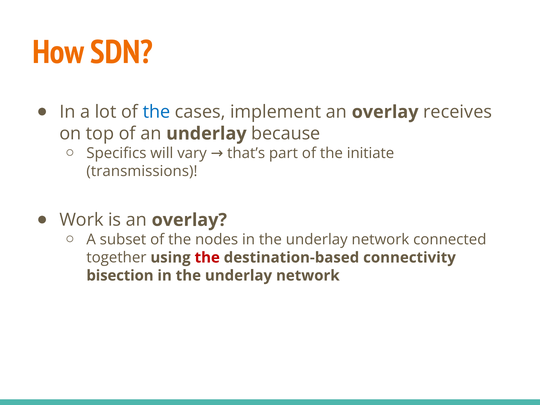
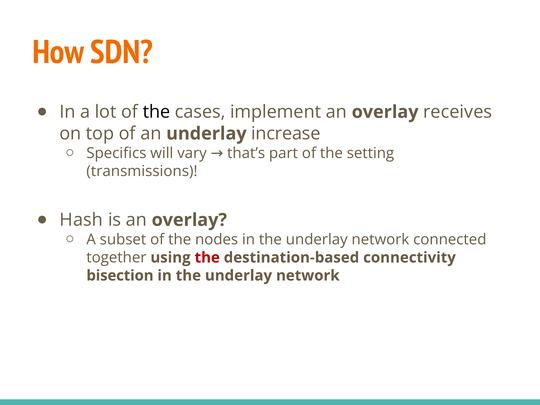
the colour: blue -> black (156, 112)
because: because -> increase (286, 134)
initiate: initiate -> setting (370, 153)
Work: Work -> Hash (81, 220)
